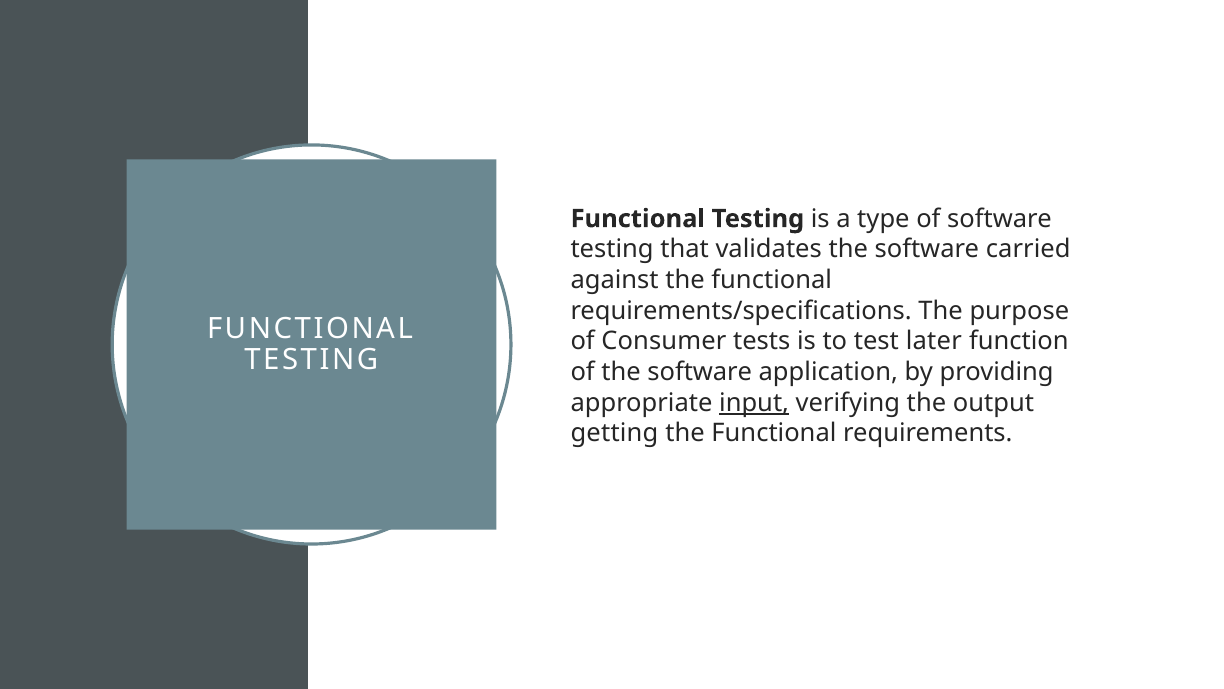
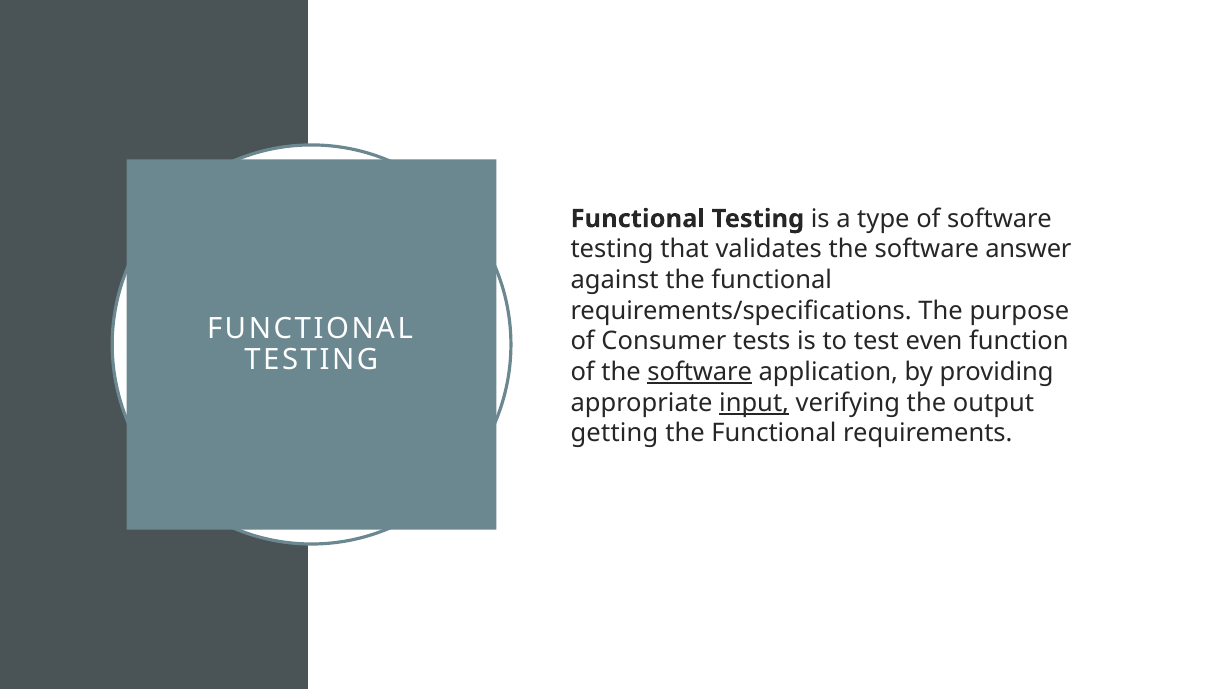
carried: carried -> answer (1028, 249)
later: later -> even (934, 341)
software underline: none -> present (700, 372)
